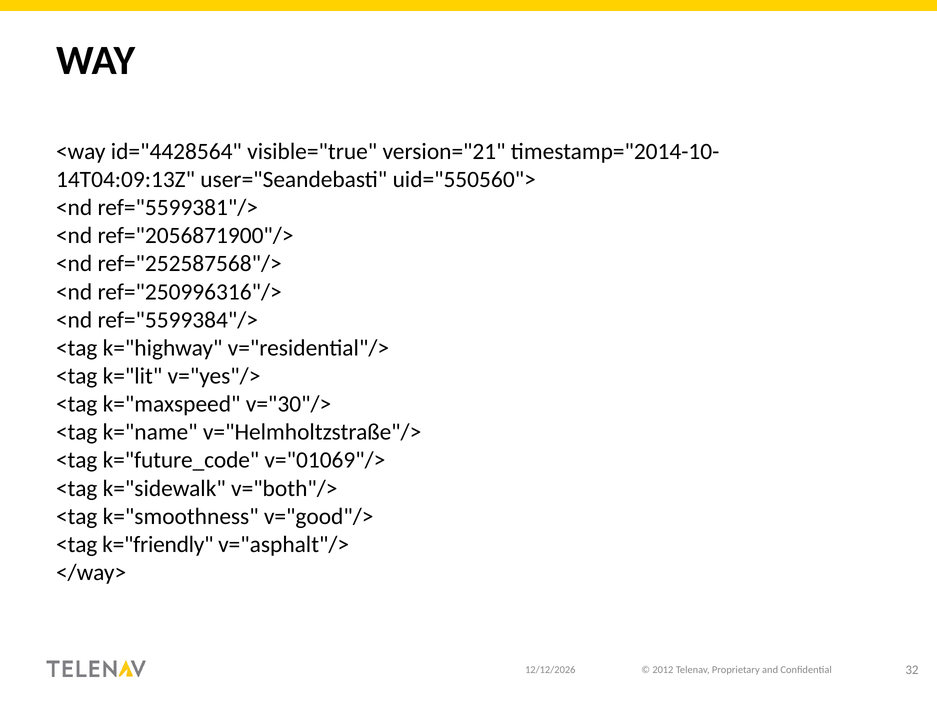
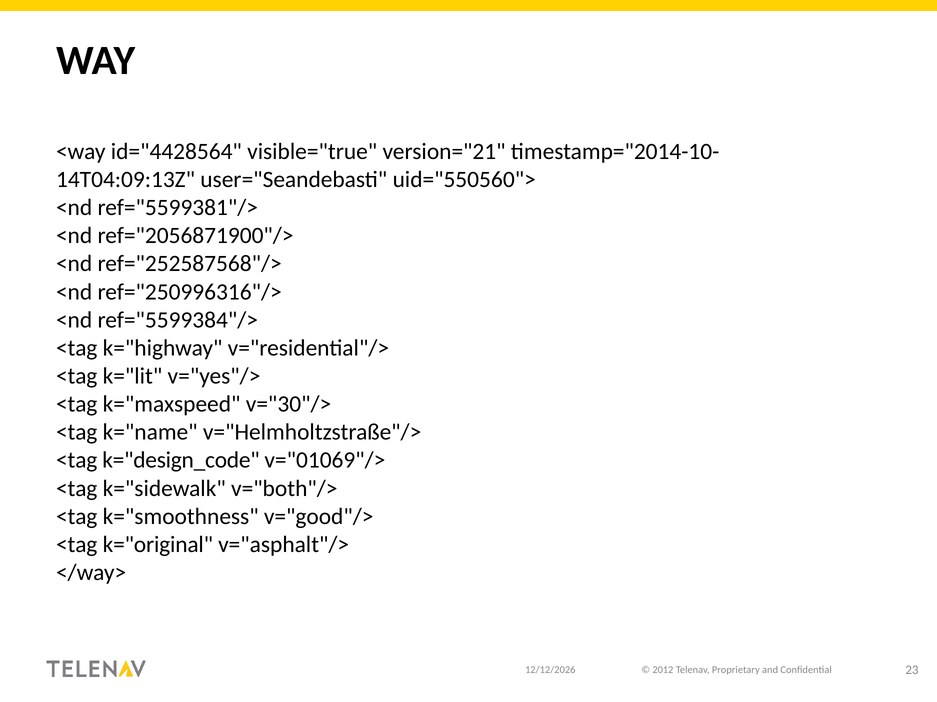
k="future_code: k="future_code -> k="design_code (181, 461)
k="friendly: k="friendly -> k="original (158, 545)
32: 32 -> 23 (912, 671)
